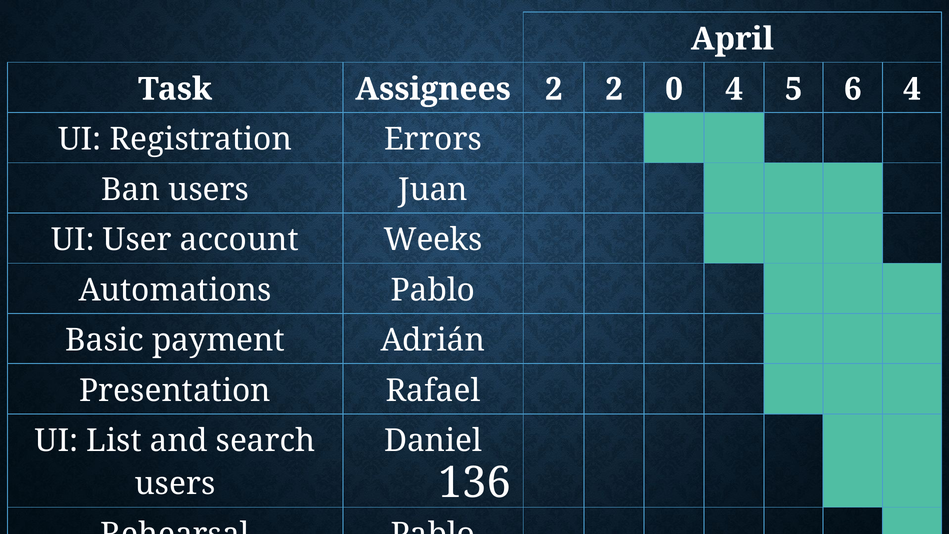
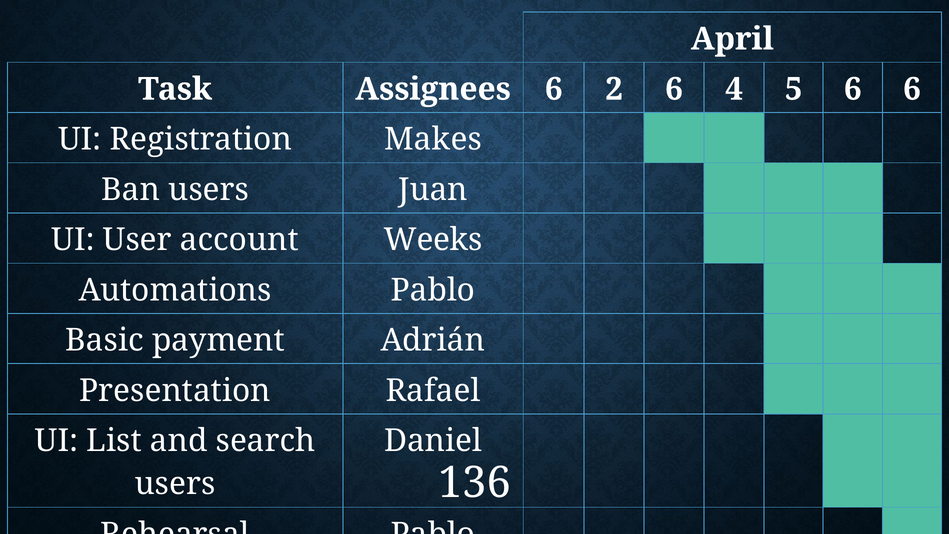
Assignees 2: 2 -> 6 (554, 89)
2 0: 0 -> 6 (674, 89)
6 4: 4 -> 6 (912, 89)
Errors: Errors -> Makes (433, 139)
